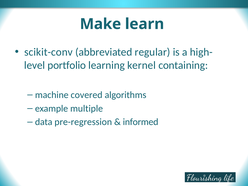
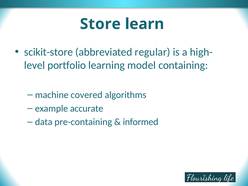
Make: Make -> Store (100, 24)
scikit-conv: scikit-conv -> scikit-store (49, 52)
kernel: kernel -> model (142, 65)
multiple: multiple -> accurate (87, 108)
pre-regression: pre-regression -> pre-containing (83, 122)
